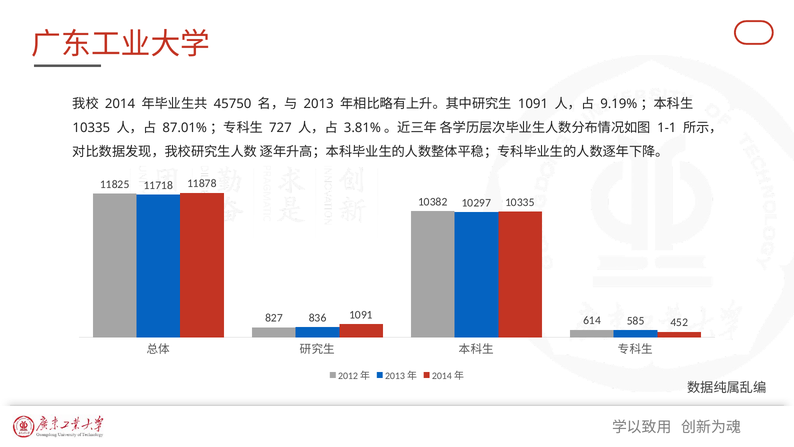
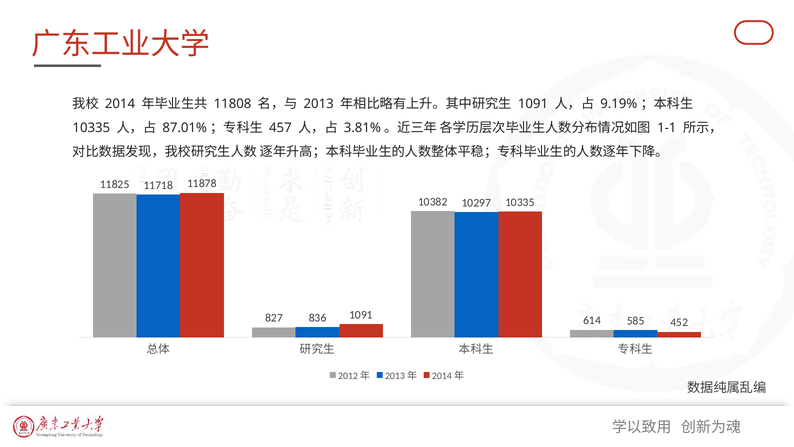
45750: 45750 -> 11808 (233, 104)
727: 727 -> 457 (280, 128)
